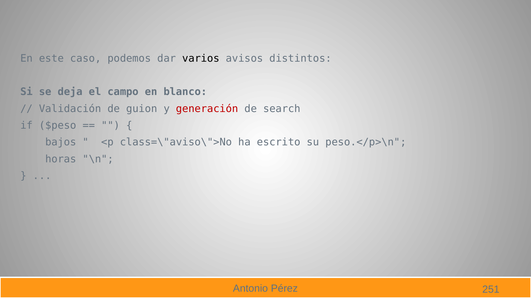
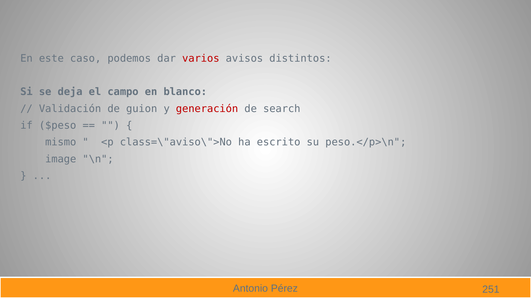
varios colour: black -> red (201, 58)
bajos: bajos -> mismo (61, 143)
horas: horas -> image (61, 159)
